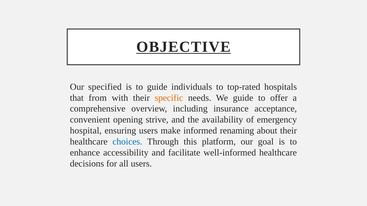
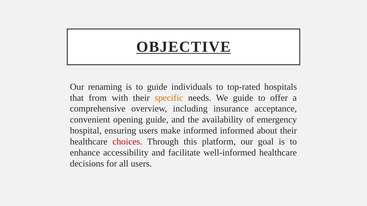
specified: specified -> renaming (105, 87)
opening strive: strive -> guide (157, 120)
informed renaming: renaming -> informed (237, 131)
choices colour: blue -> red (127, 142)
